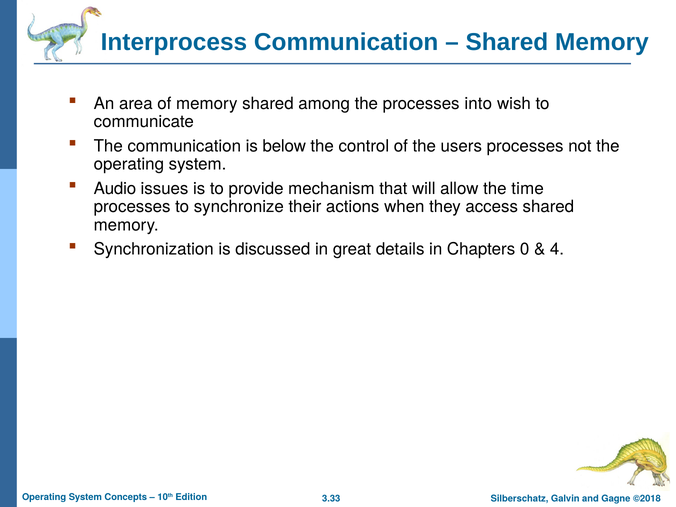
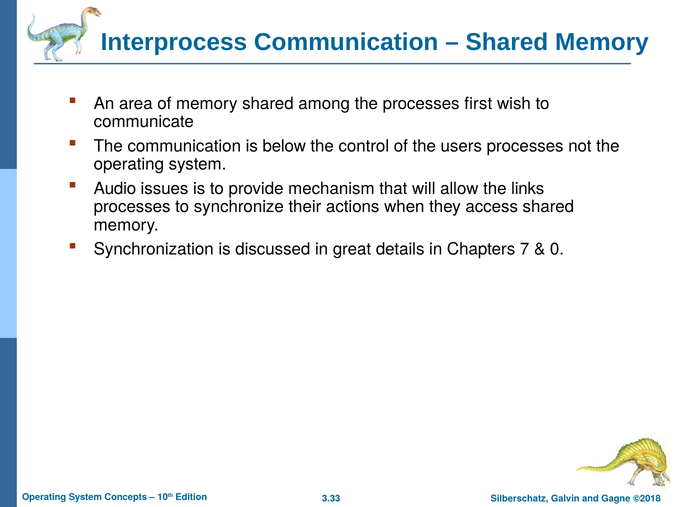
into: into -> first (478, 104)
time: time -> links (528, 188)
0: 0 -> 7 (525, 249)
4: 4 -> 0 (557, 249)
